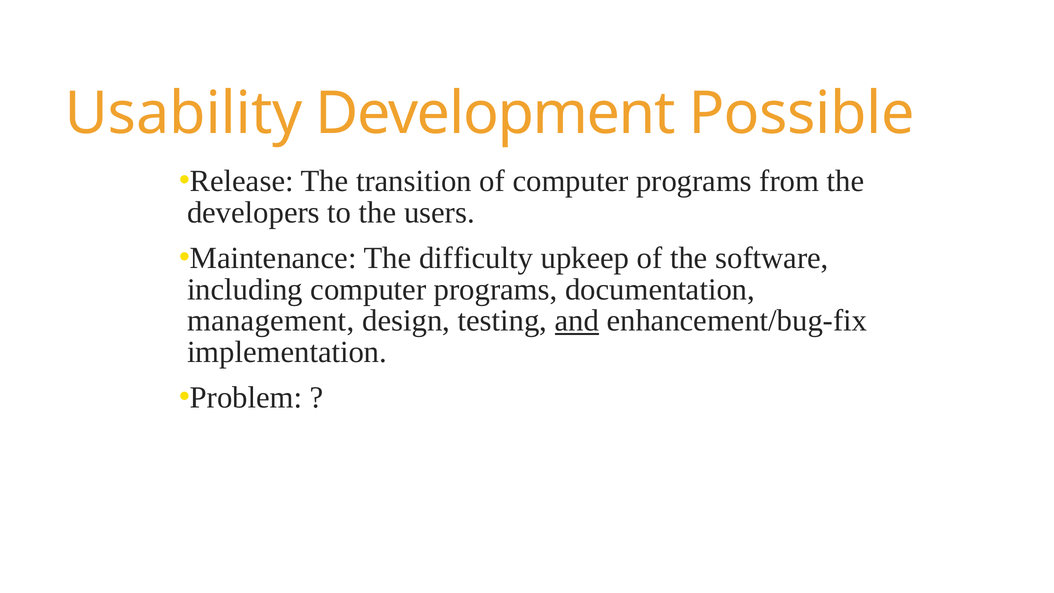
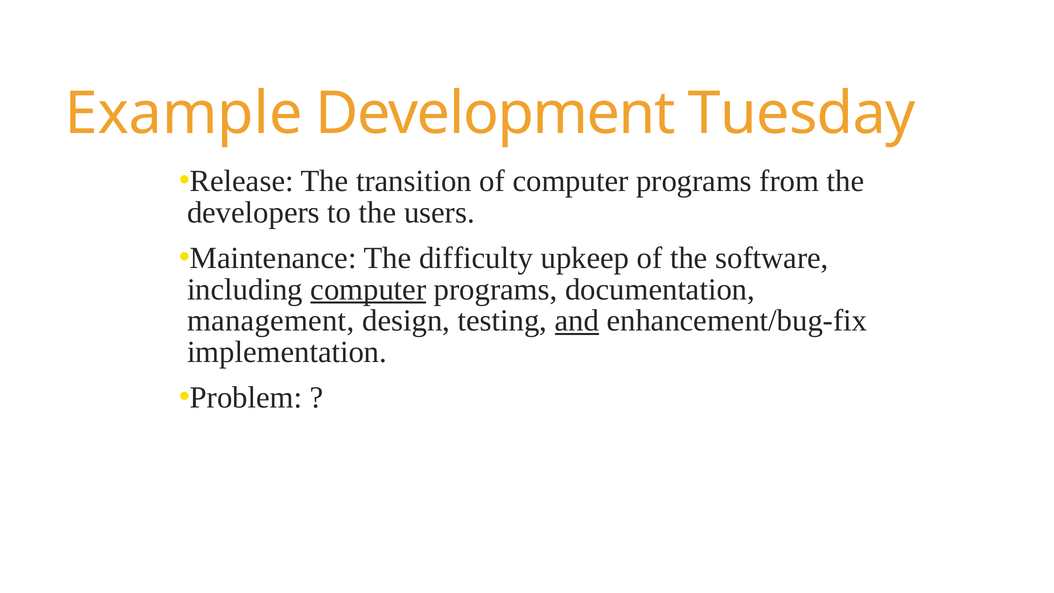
Usability: Usability -> Example (184, 113)
Possible: Possible -> Tuesday (802, 113)
computer underline: none -> present (368, 289)
